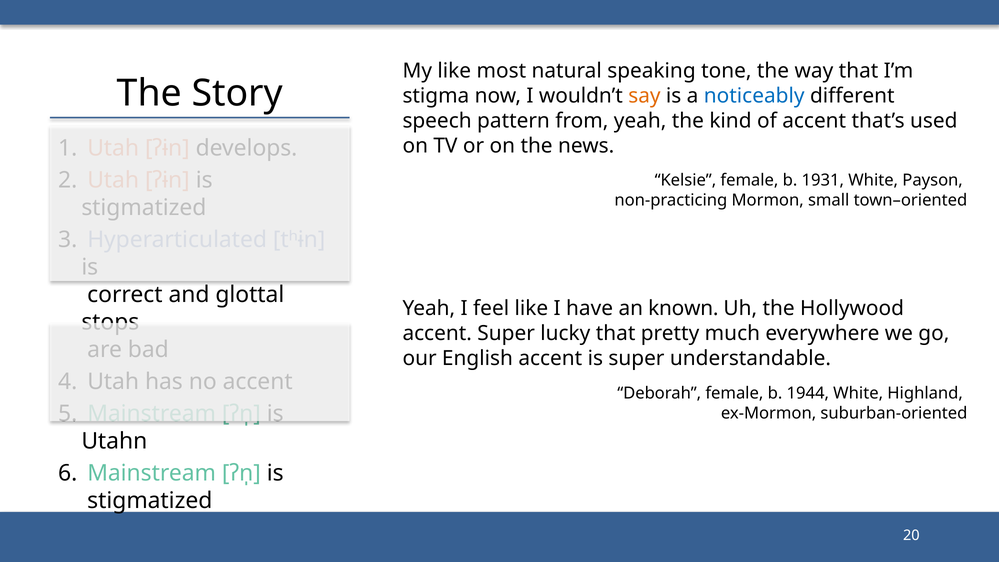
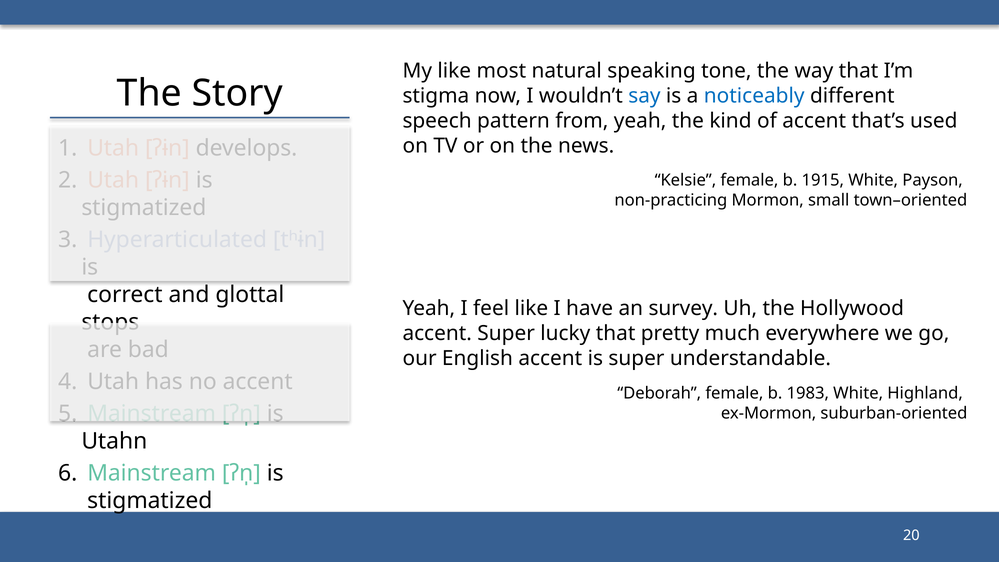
say colour: orange -> blue (644, 96)
1931: 1931 -> 1915 (823, 180)
known: known -> survey (683, 309)
1944: 1944 -> 1983 (808, 393)
